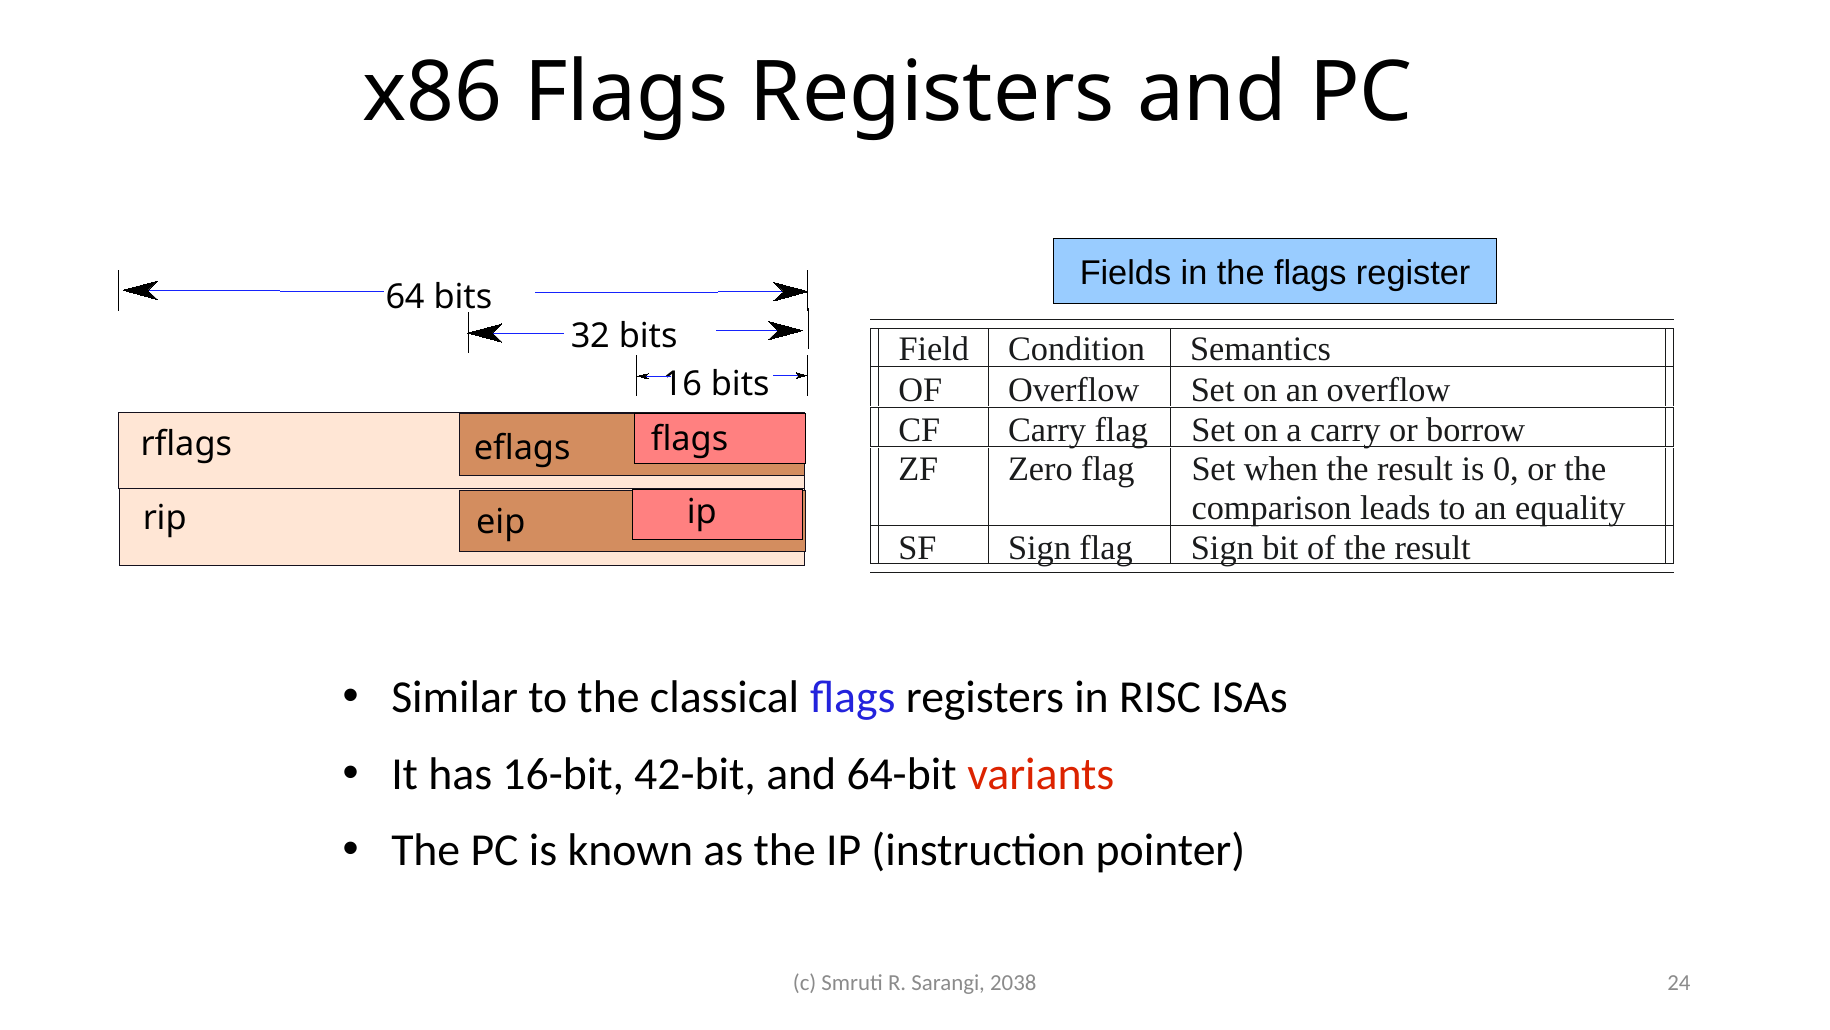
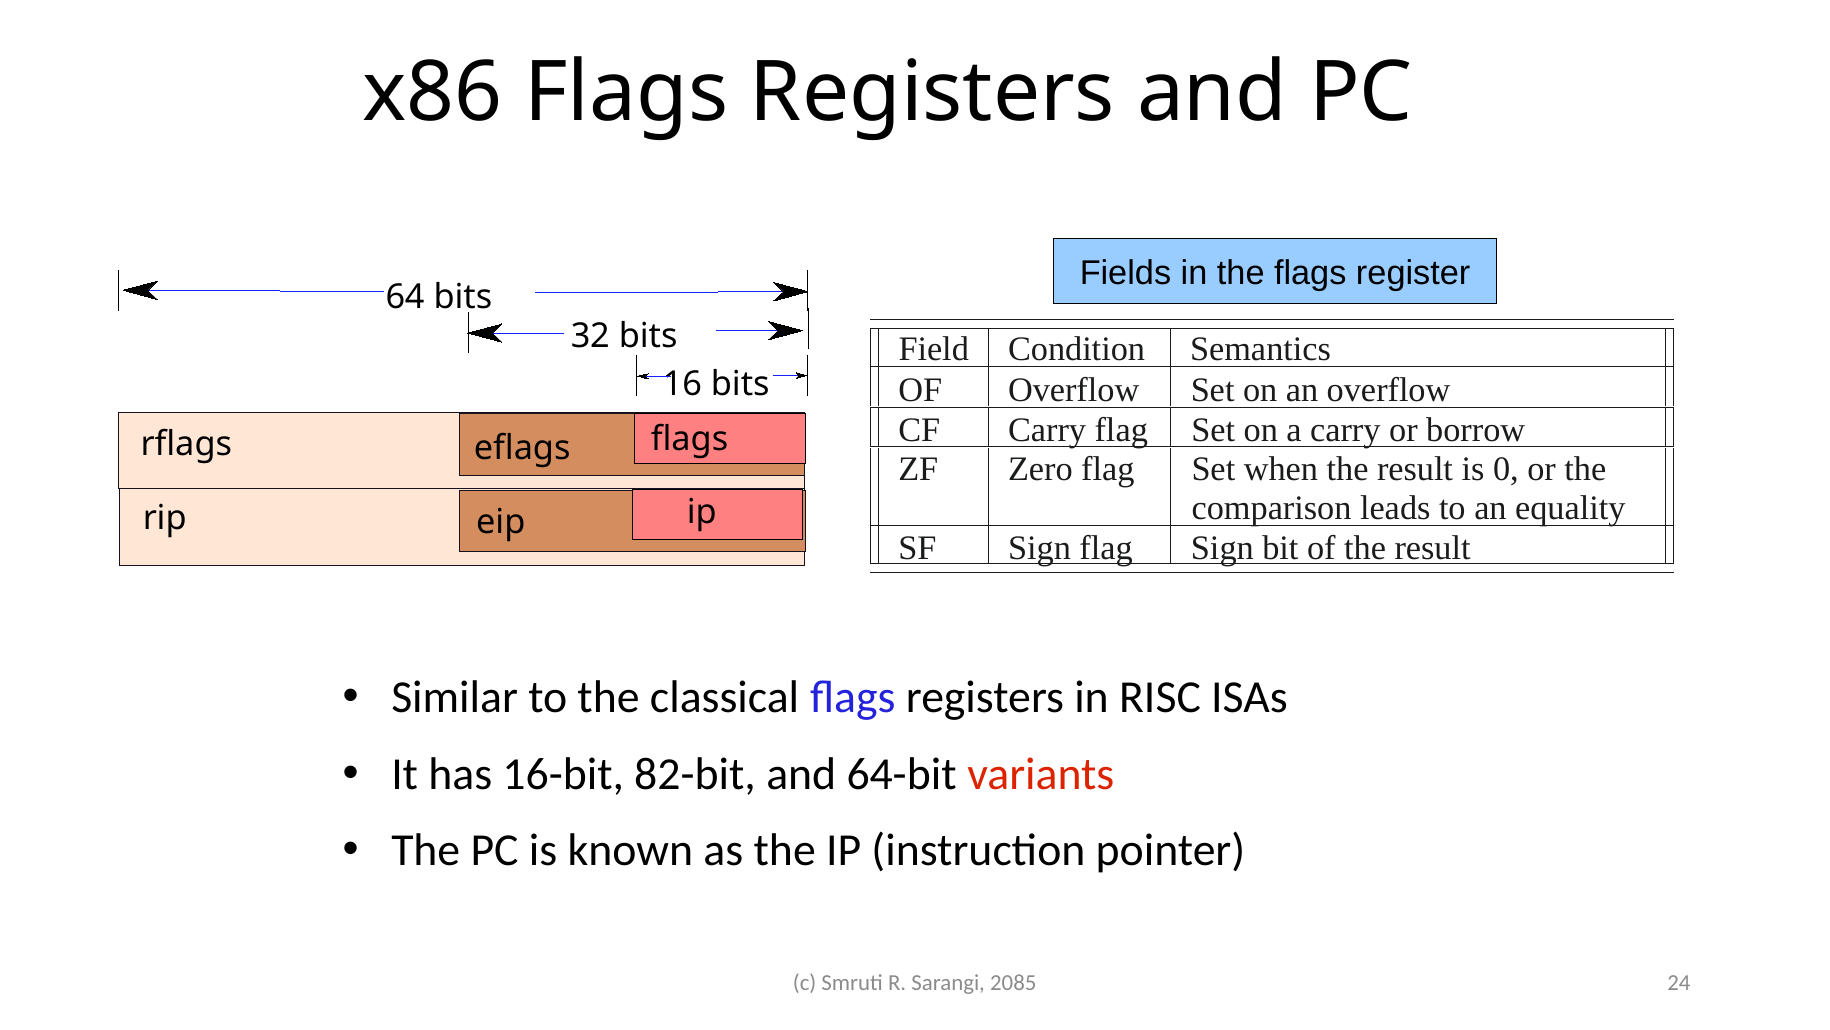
42-bit: 42-bit -> 82-bit (695, 774)
2038: 2038 -> 2085 (1013, 983)
